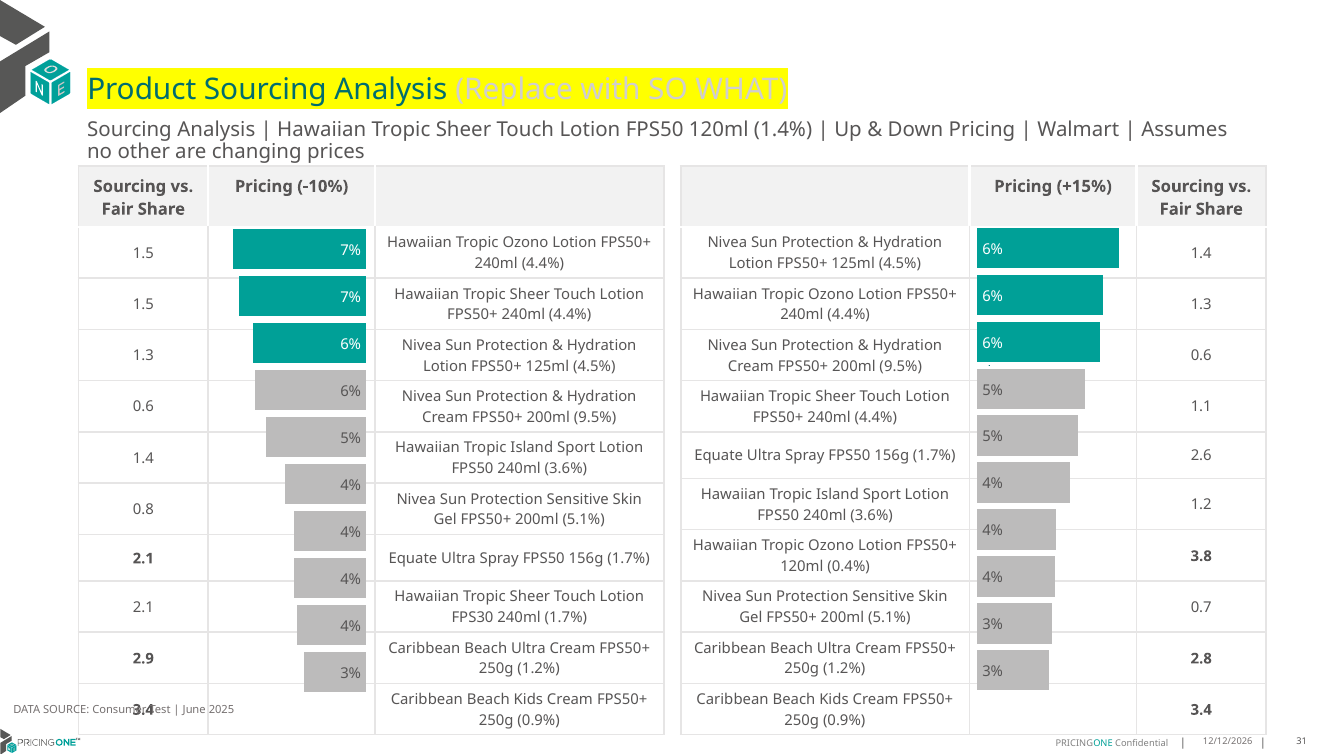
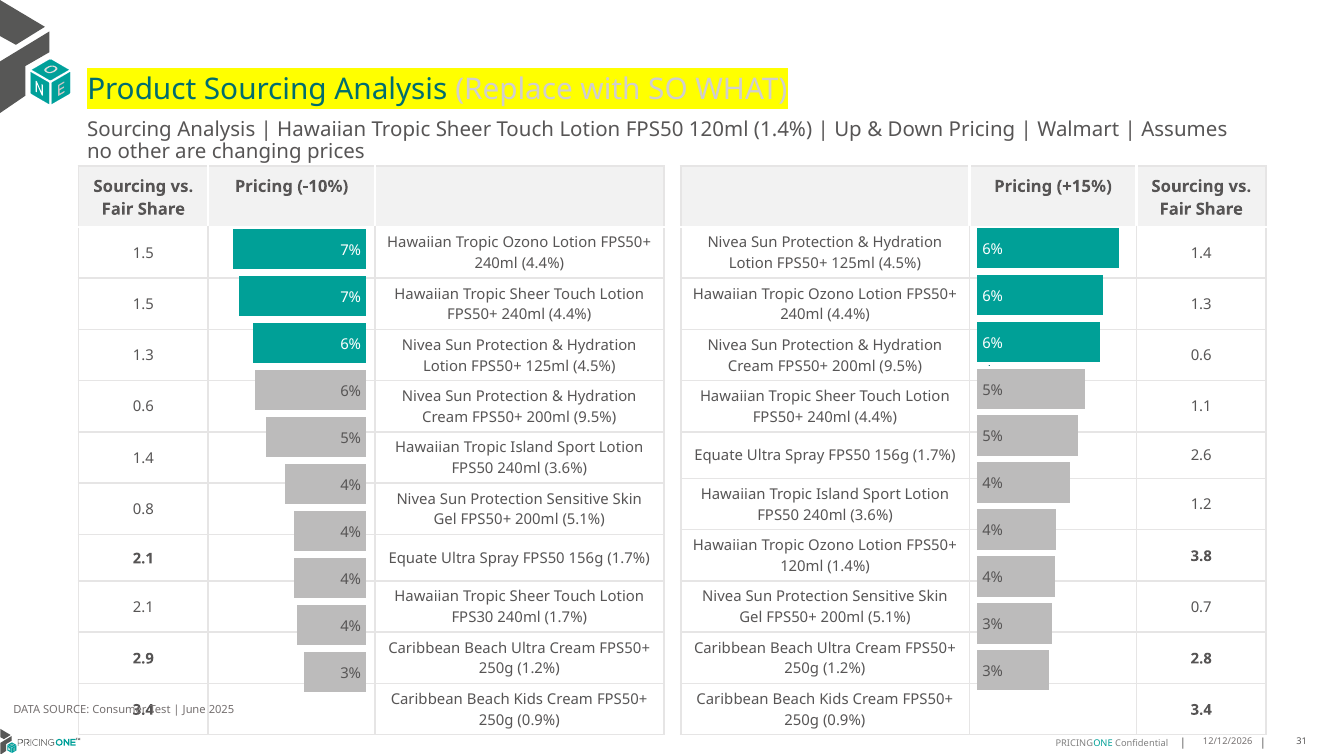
0.4%: 0.4% -> 1.4% (849, 566)
